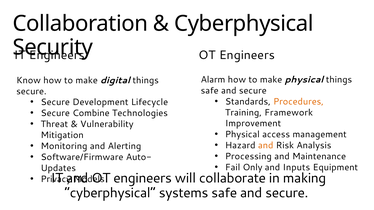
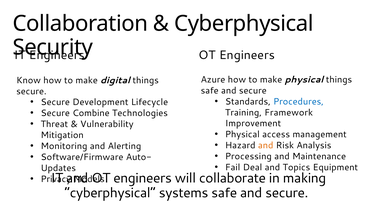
Alarm: Alarm -> Azure (213, 80)
Procedures colour: orange -> blue (298, 102)
Only: Only -> Deal (252, 168)
Inputs: Inputs -> Topics (296, 168)
